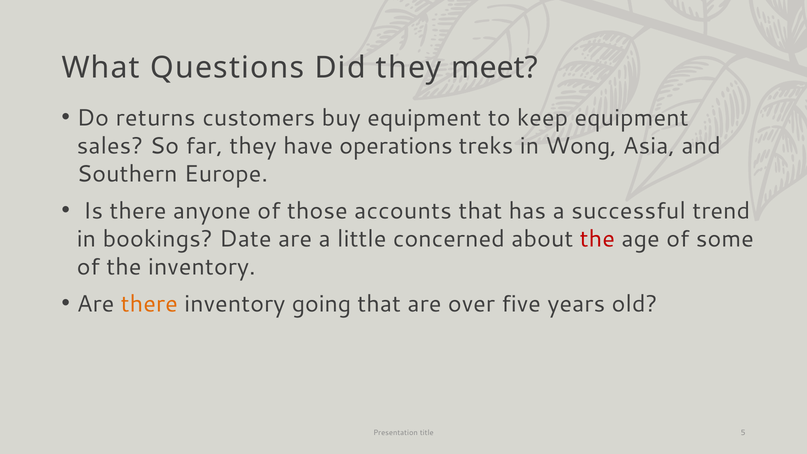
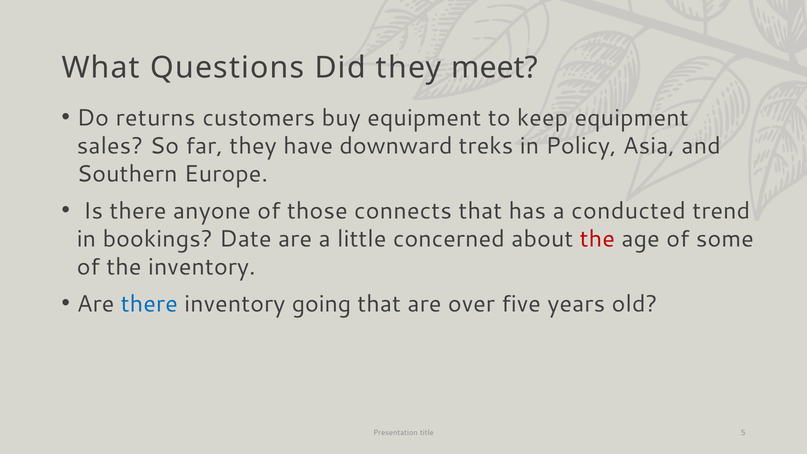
operations: operations -> downward (396, 146)
Wong: Wong -> Policy (581, 146)
accounts: accounts -> connects (403, 211)
successful: successful -> conducted (629, 211)
there colour: orange -> blue (149, 304)
